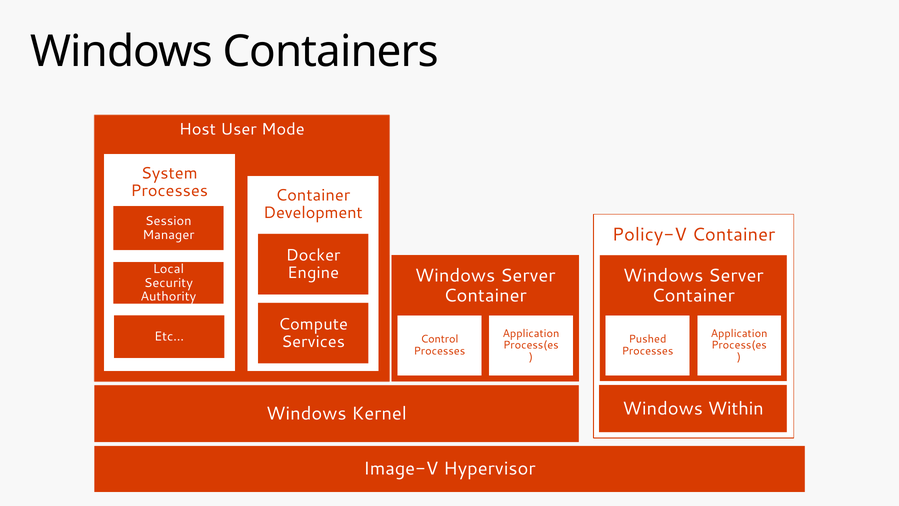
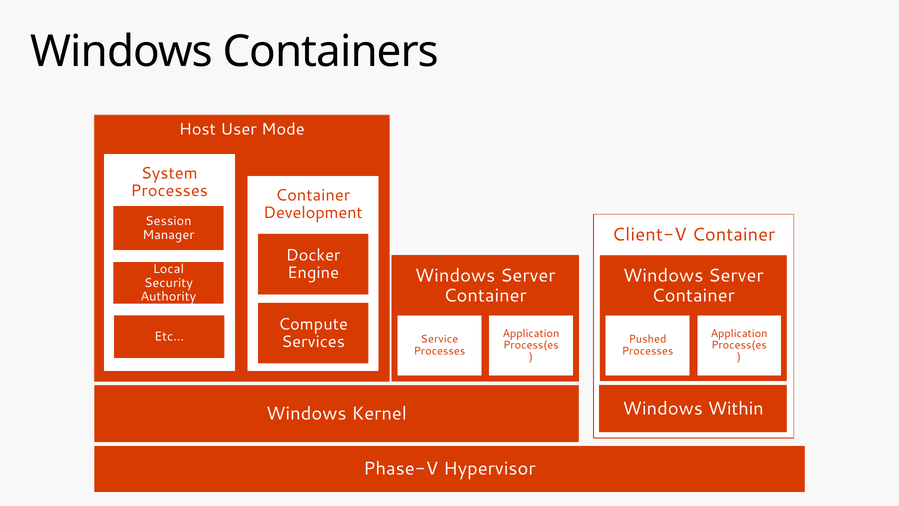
Policy-V: Policy-V -> Client-V (649, 235)
Control: Control -> Service (439, 339)
Image-V: Image-V -> Phase-V (401, 469)
